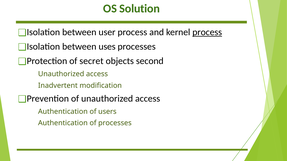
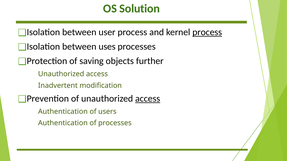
secret: secret -> saving (92, 61)
second: second -> further (150, 61)
access underline: none -> present (148, 99)
